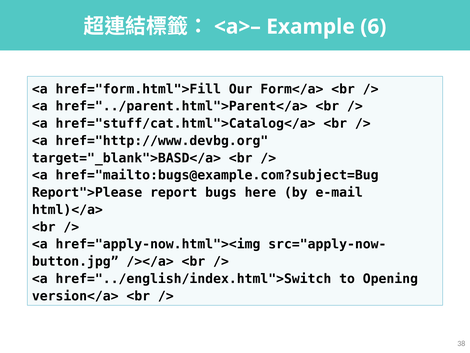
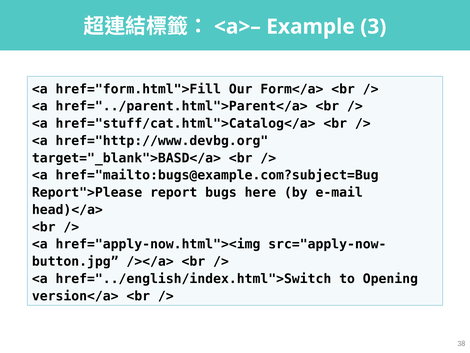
6: 6 -> 3 (373, 27)
html)</a>: html)</a> -> head)</a> (67, 210)
